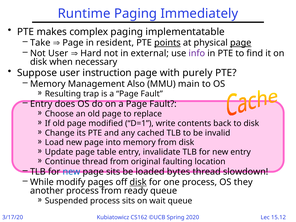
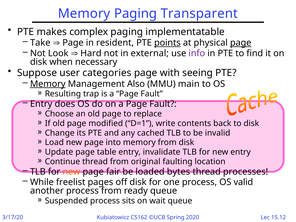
Runtime: Runtime -> Memory (84, 13)
Immediately: Immediately -> Transparent (199, 13)
Not User: User -> Look (58, 53)
instruction: instruction -> categories (107, 73)
purely: purely -> seeing (198, 73)
Memory underline: none -> present (48, 84)
new colour: blue -> orange (71, 172)
page sits: sits -> fair (113, 172)
slowdown: slowdown -> processes (246, 172)
modify: modify -> freelist (71, 182)
disk underline: present -> none (138, 182)
they: they -> valid (243, 182)
